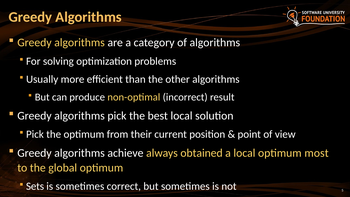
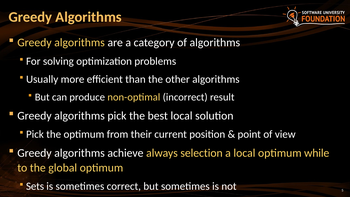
obtained: obtained -> selection (202, 153)
most: most -> while (317, 153)
